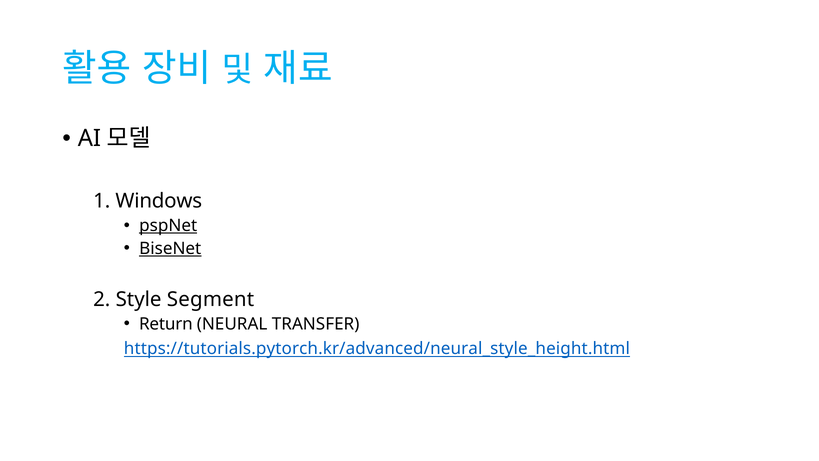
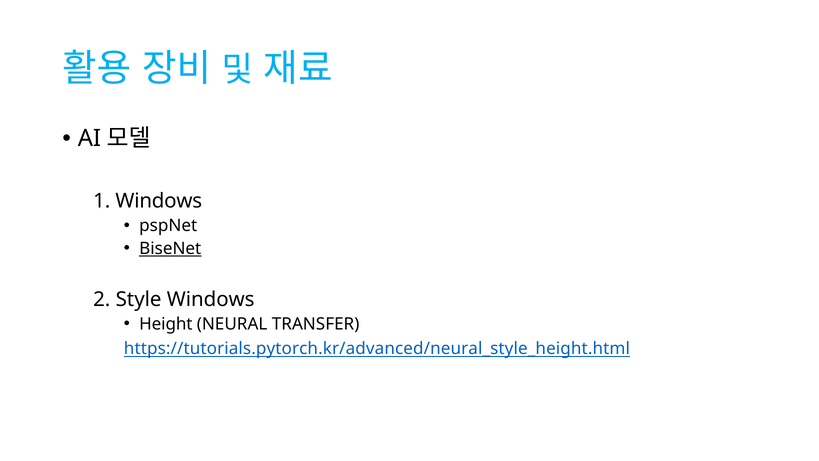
pspNet underline: present -> none (168, 226)
Style Segment: Segment -> Windows (211, 299)
Return: Return -> Height (166, 324)
